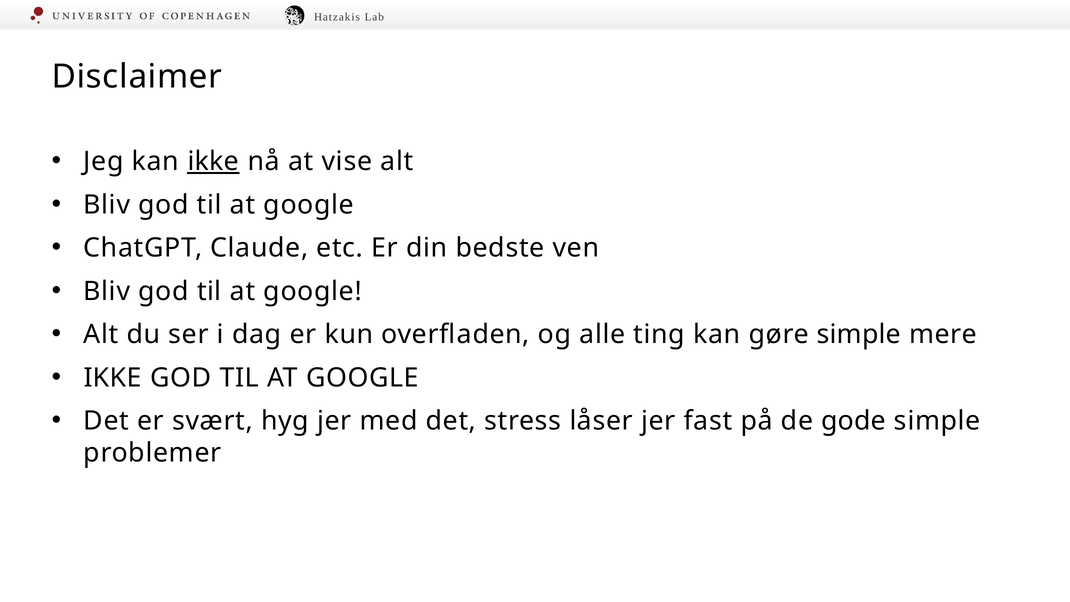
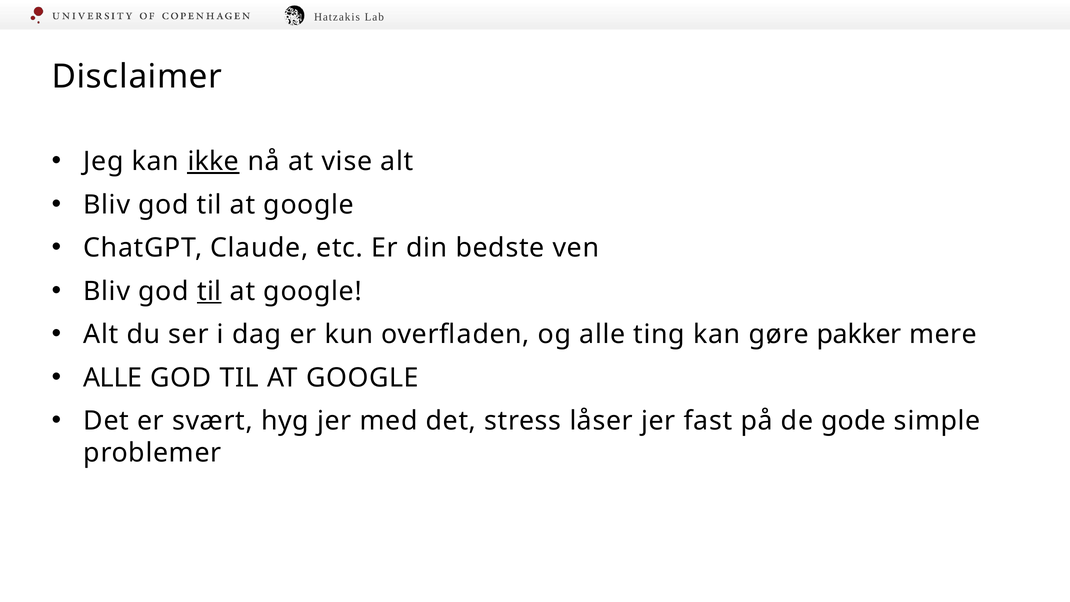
til underline: none -> present (209, 291)
gøre simple: simple -> pakker (859, 334)
IKKE: IKKE -> ALLE (113, 378)
